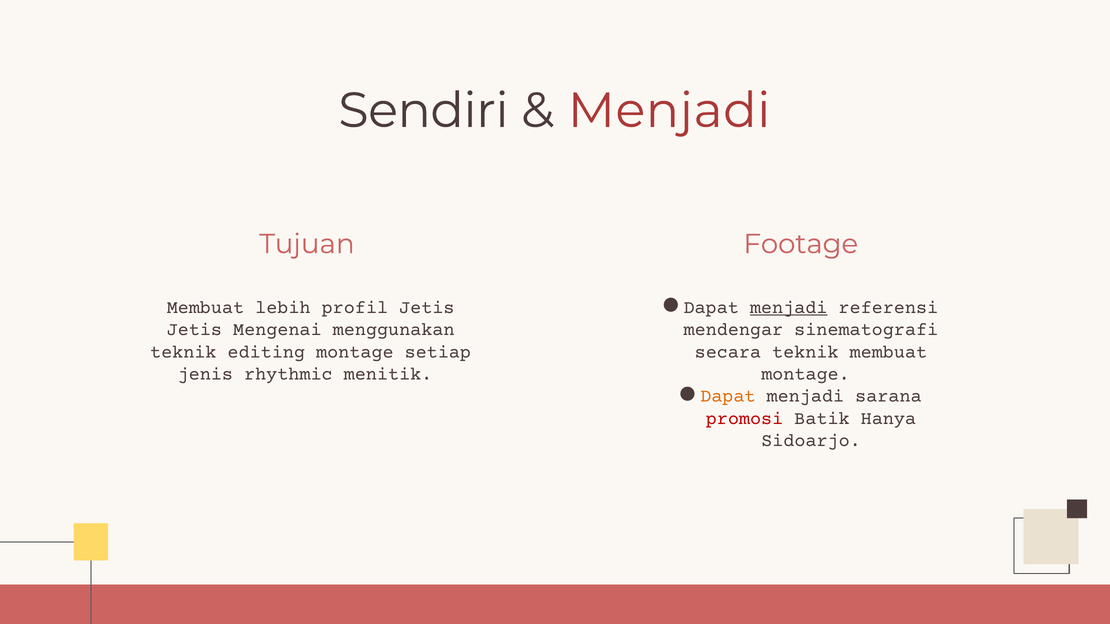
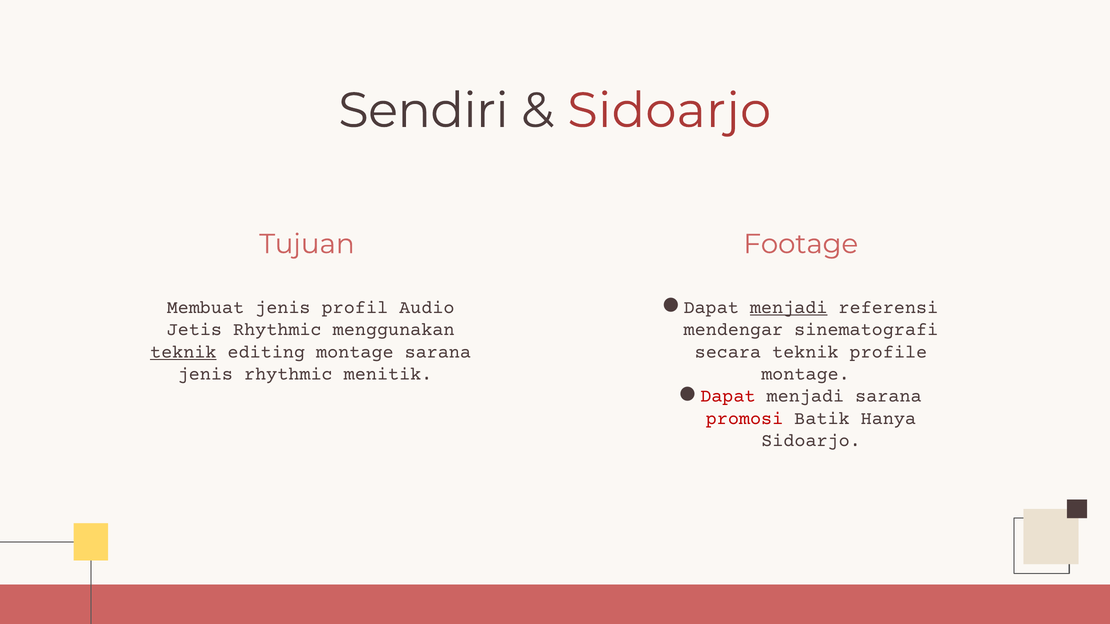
Menjadi: Menjadi -> Sidoarjo (669, 111)
Membuat lebih: lebih -> jenis (283, 307)
profil Jetis: Jetis -> Audio (427, 307)
Jetis Mengenai: Mengenai -> Rhythmic (277, 329)
teknik underline: none -> present (183, 352)
montage setiap: setiap -> sarana (438, 352)
teknik membuat: membuat -> profile (888, 352)
Dapat colour: orange -> red (728, 396)
